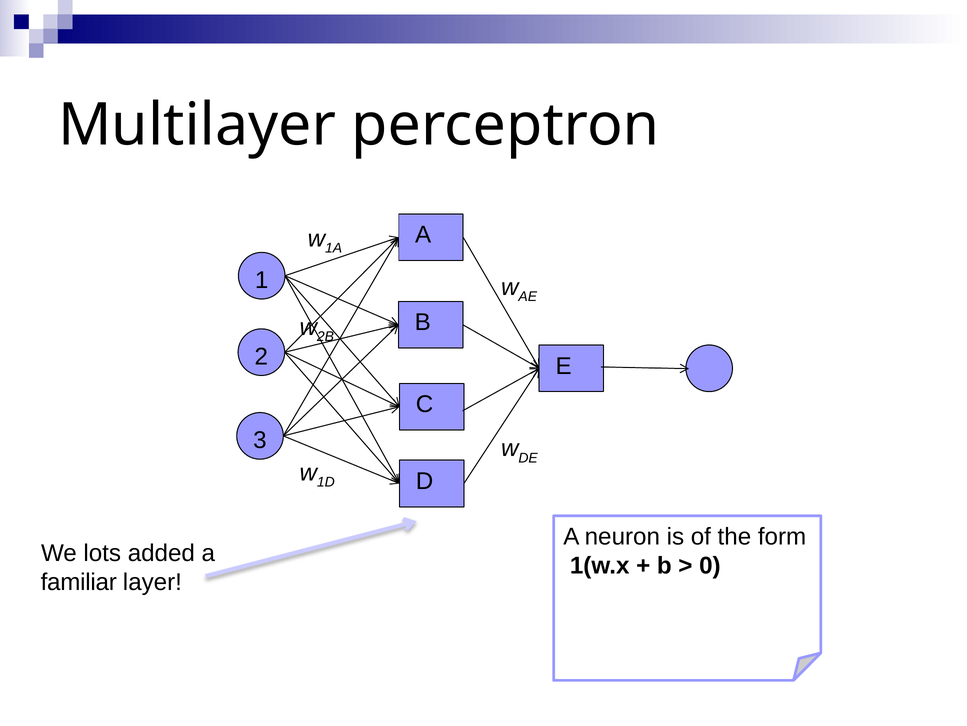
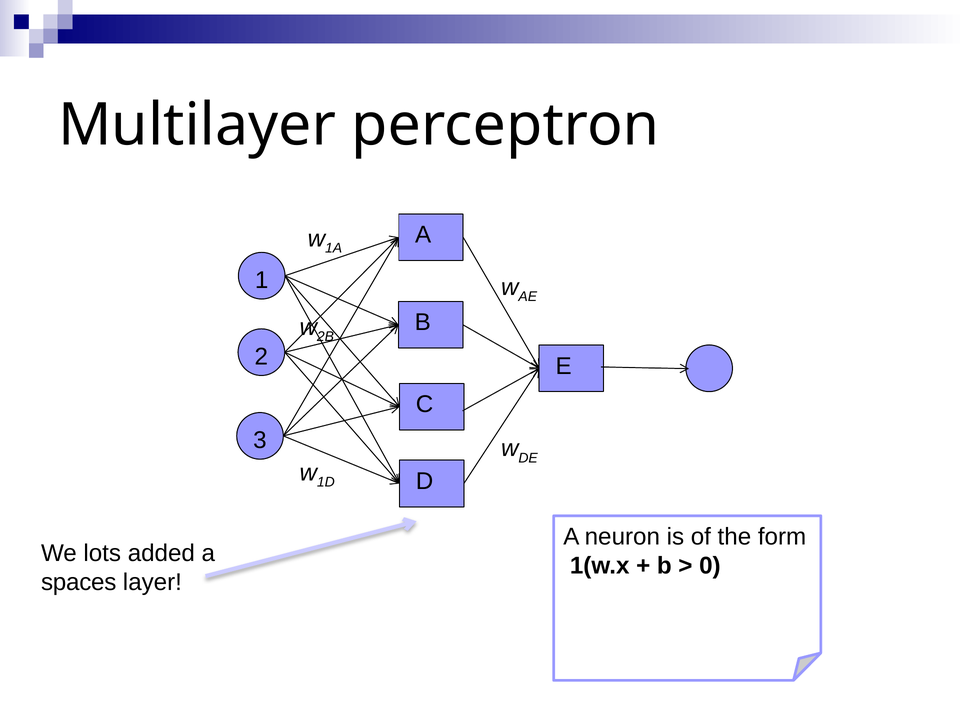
familiar: familiar -> spaces (79, 582)
